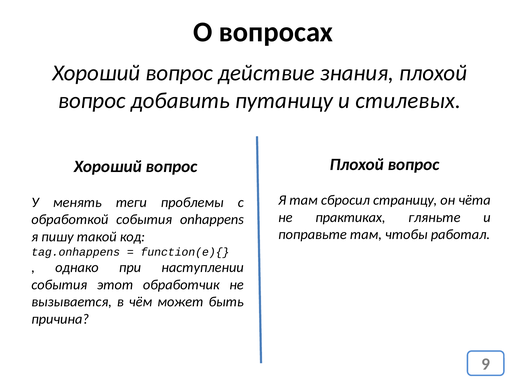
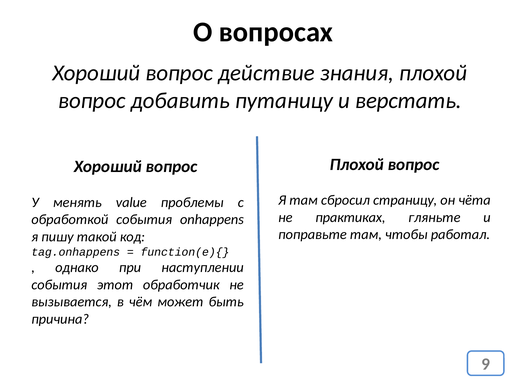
стилевых: стилевых -> верстать (408, 100)
теги: теги -> value (131, 202)
